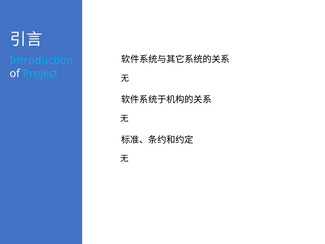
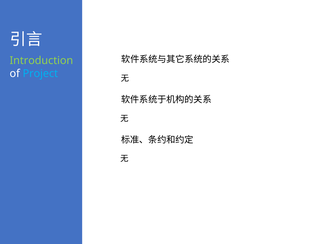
Introduction colour: light blue -> light green (41, 61)
